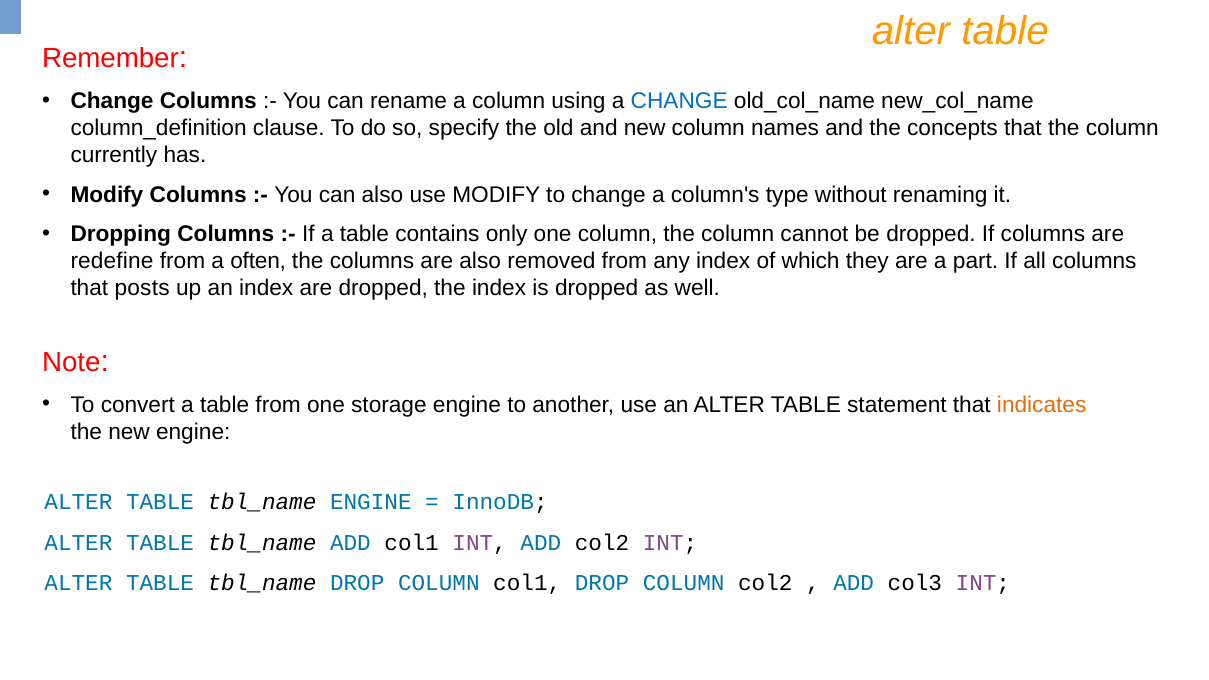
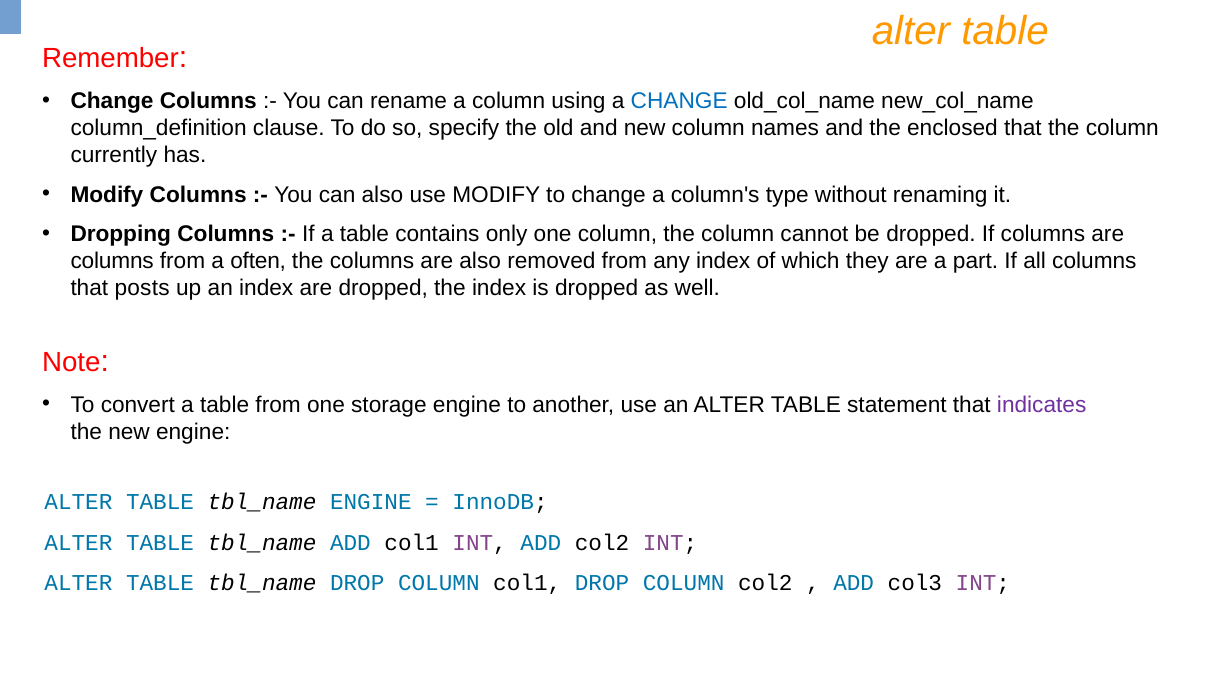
concepts: concepts -> enclosed (952, 128)
redefine: redefine -> columns (112, 261)
indicates colour: orange -> purple (1042, 405)
